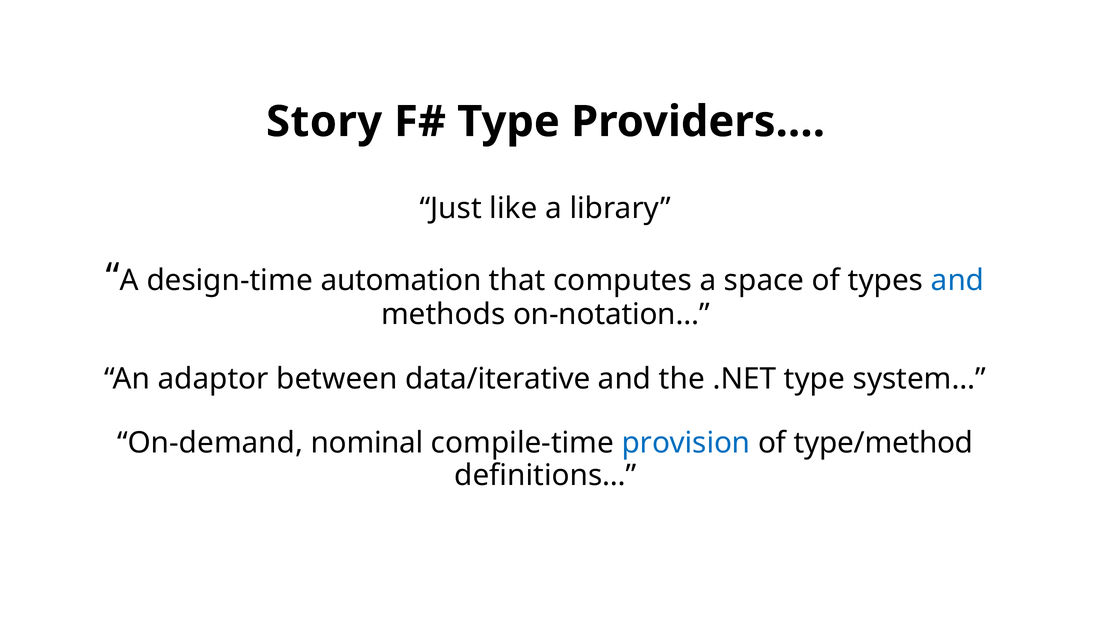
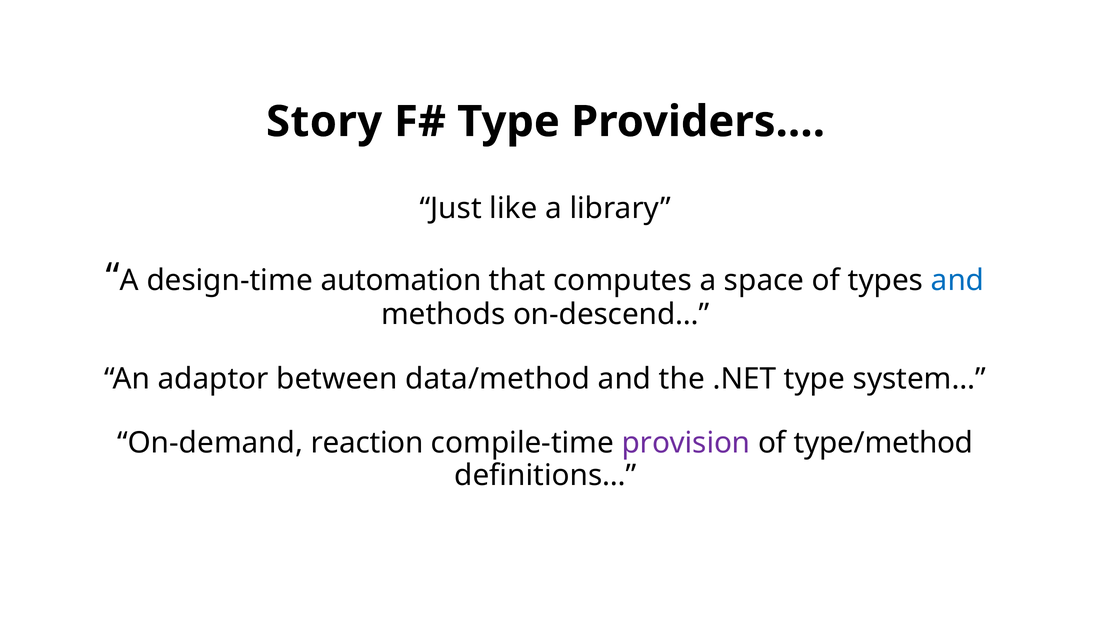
on-notation…: on-notation… -> on-descend… (611, 314)
data/iterative: data/iterative -> data/method (498, 379)
nominal: nominal -> reaction (367, 443)
provision colour: blue -> purple (686, 443)
